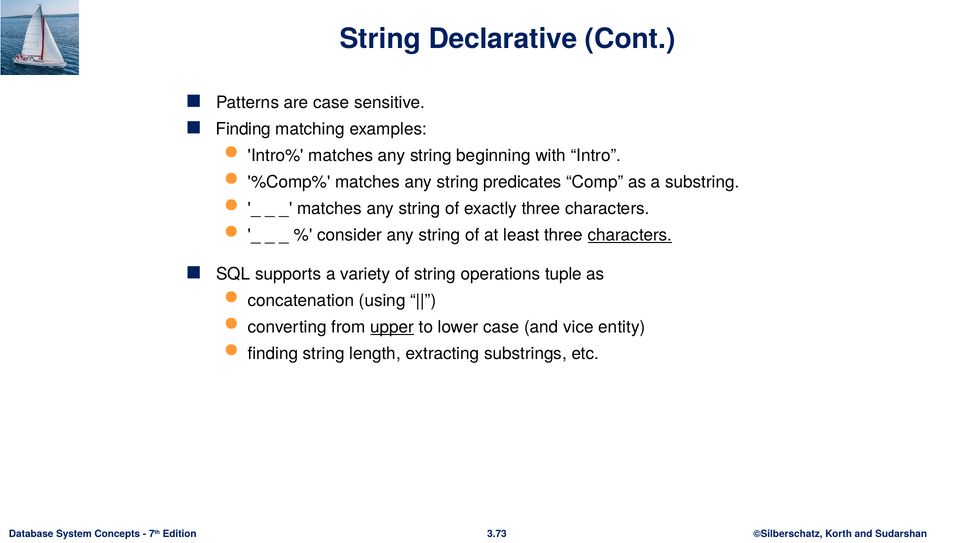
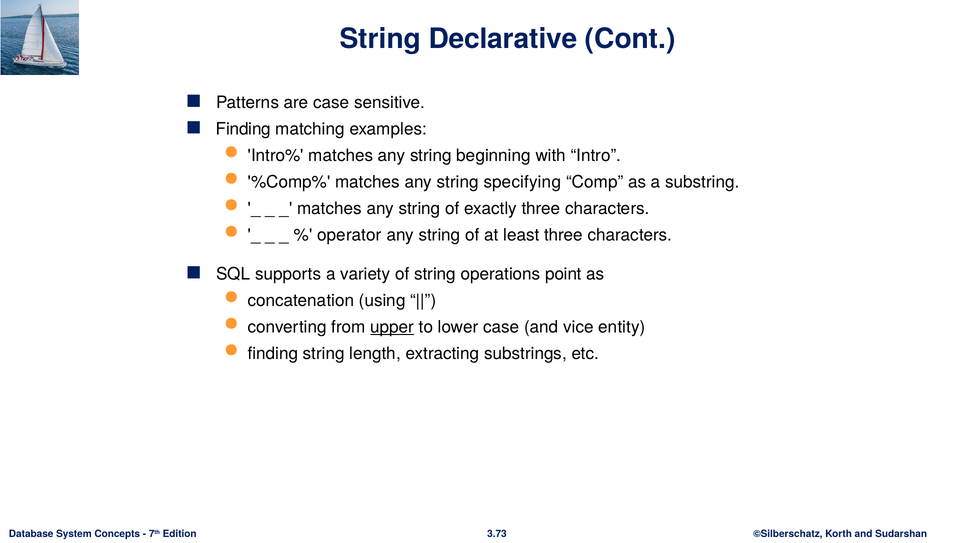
predicates: predicates -> specifying (522, 182)
consider: consider -> operator (349, 235)
characters underline: present -> none (630, 235)
tuple: tuple -> point (563, 274)
